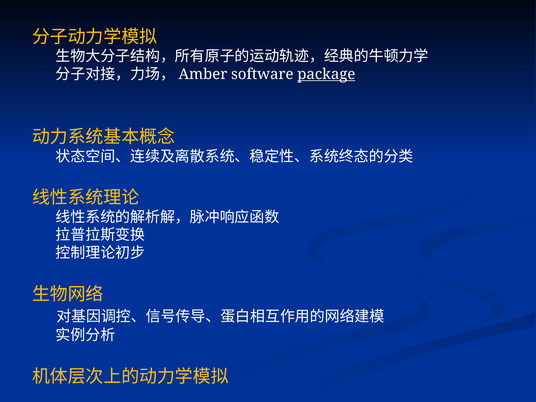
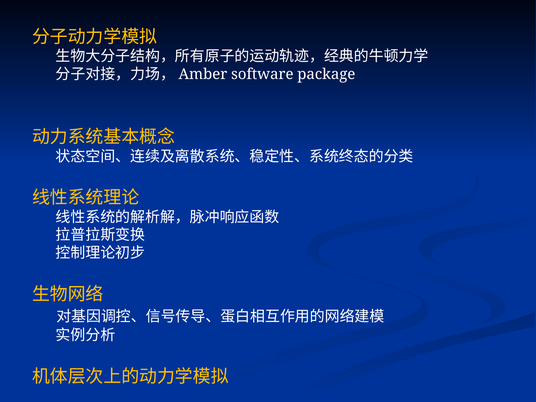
package underline: present -> none (326, 74)
